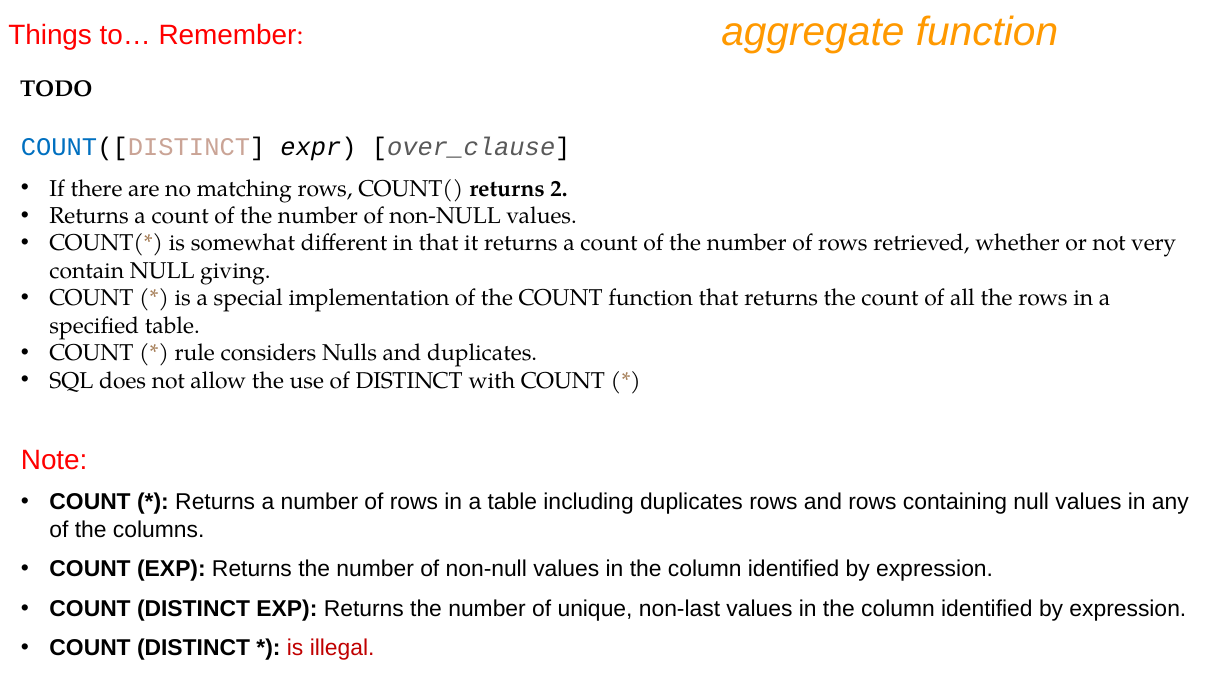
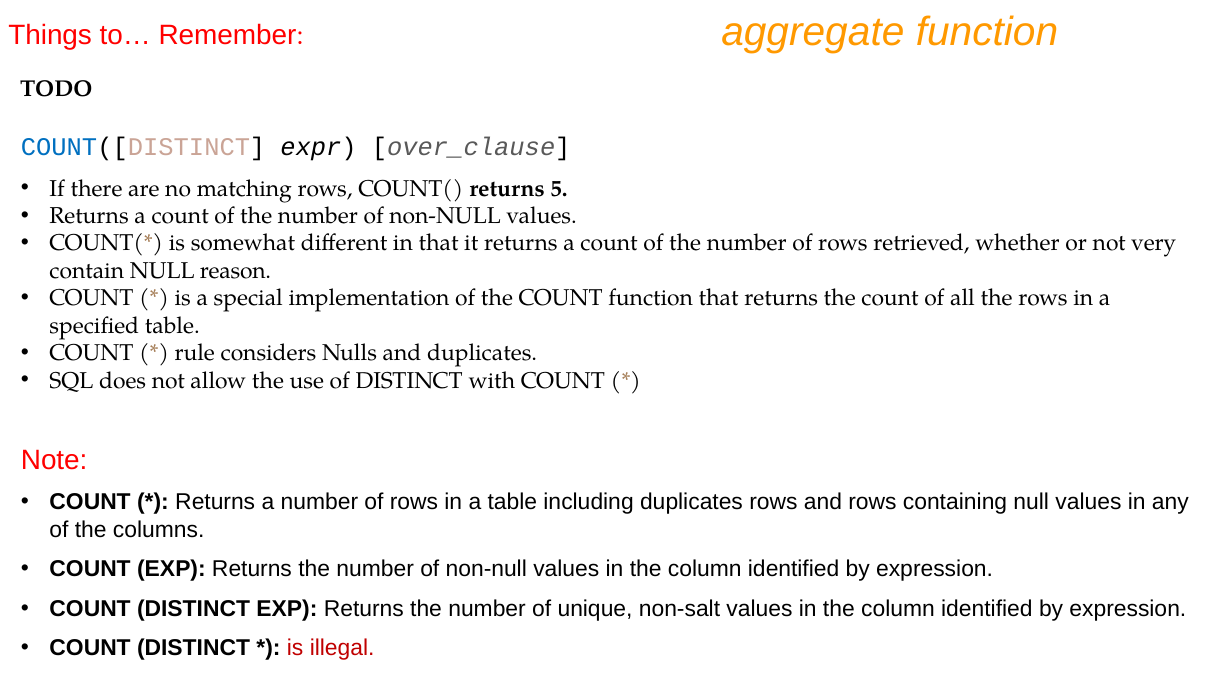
2: 2 -> 5 (559, 189)
giving: giving -> reason (236, 271)
non-last: non-last -> non-salt (679, 609)
